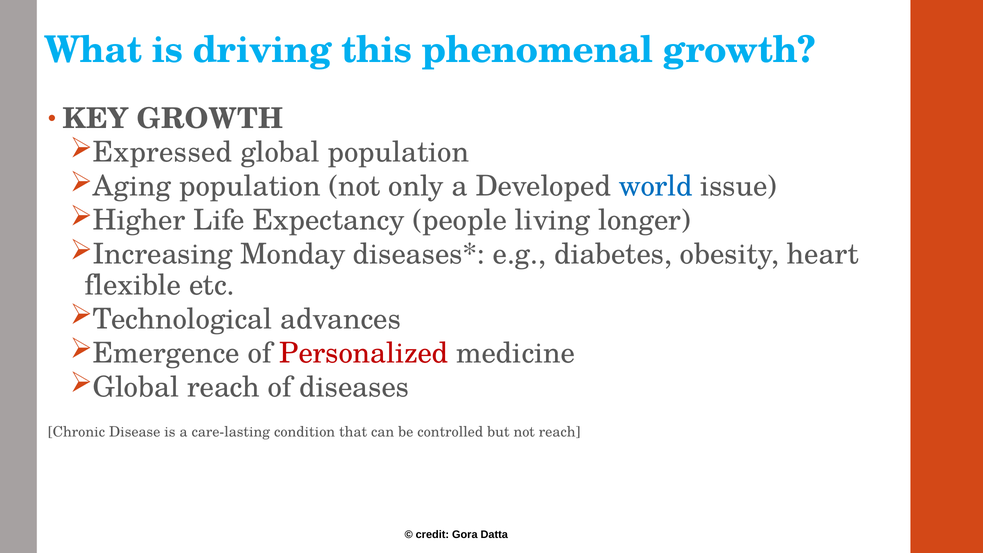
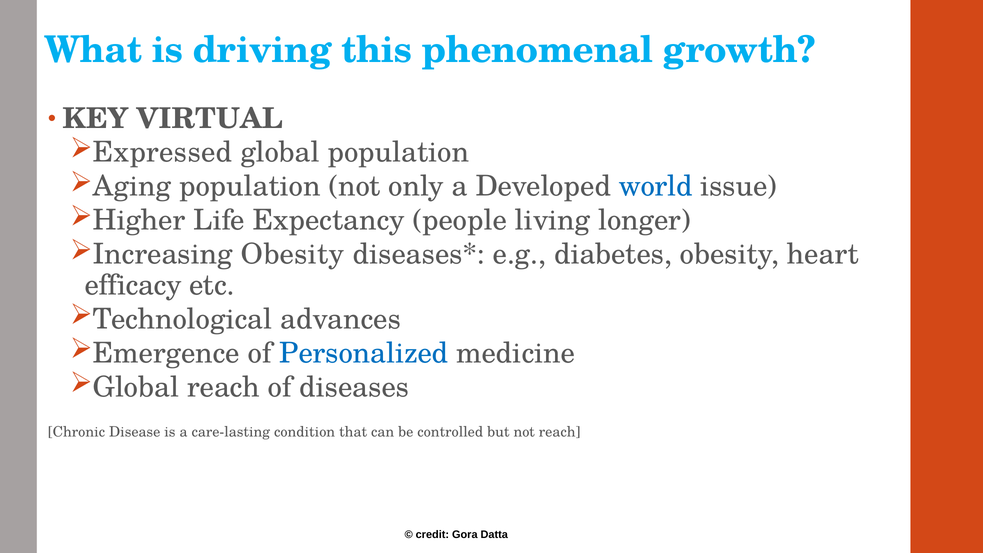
KEY GROWTH: GROWTH -> VIRTUAL (210, 119)
Increasing Monday: Monday -> Obesity (293, 254)
flexible: flexible -> efficacy (133, 285)
Personalized colour: red -> blue (364, 353)
